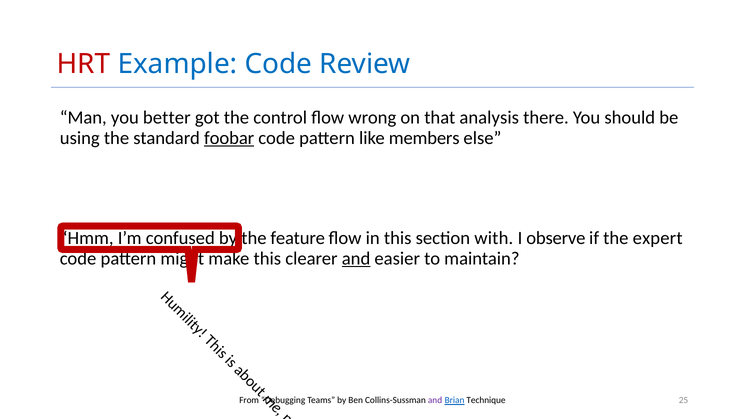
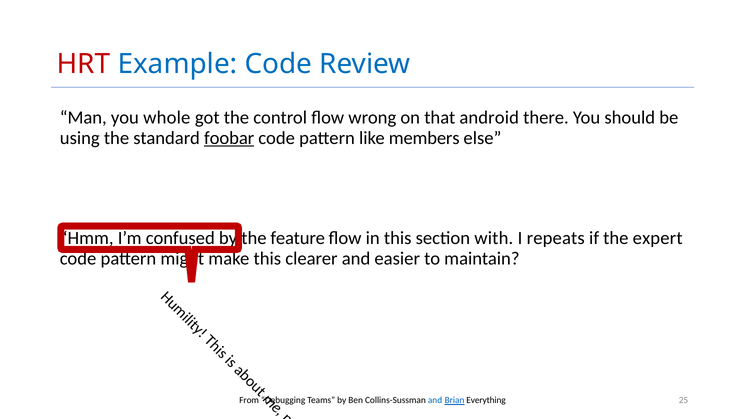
better: better -> whole (167, 118)
analysis: analysis -> android (489, 118)
observe: observe -> repeats (556, 238)
and underline: present -> none (356, 258)
and colour: purple -> blue (435, 400)
Technique: Technique -> Everything (486, 400)
